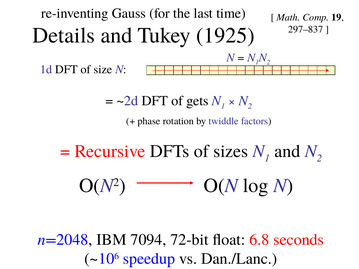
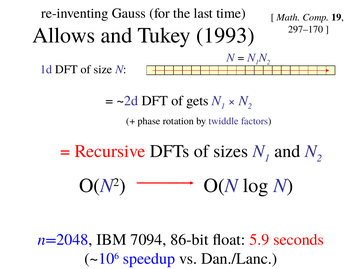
297–837: 297–837 -> 297–170 (306, 29)
Details: Details -> Allows (64, 35)
1925: 1925 -> 1993 (225, 35)
72-bit: 72-bit -> 86-bit (189, 240)
6.8: 6.8 -> 5.9 (259, 240)
